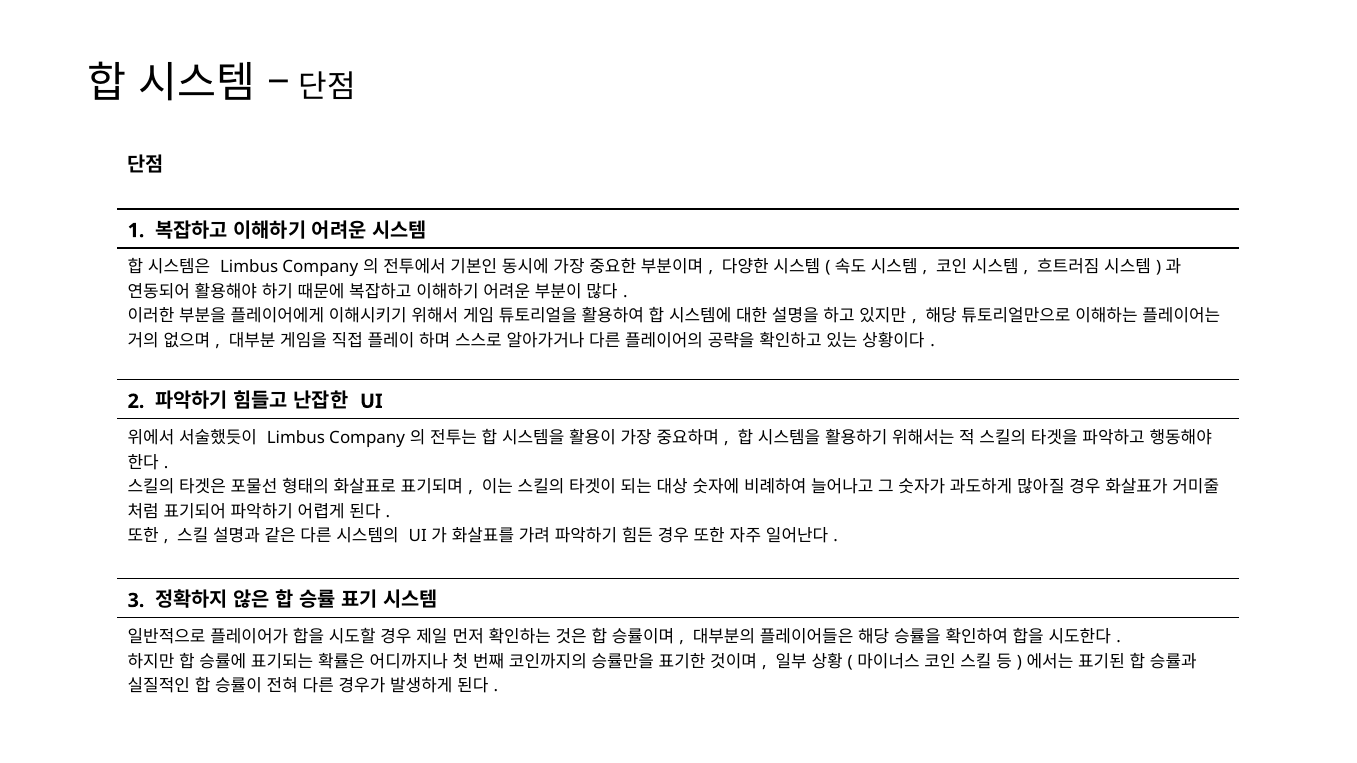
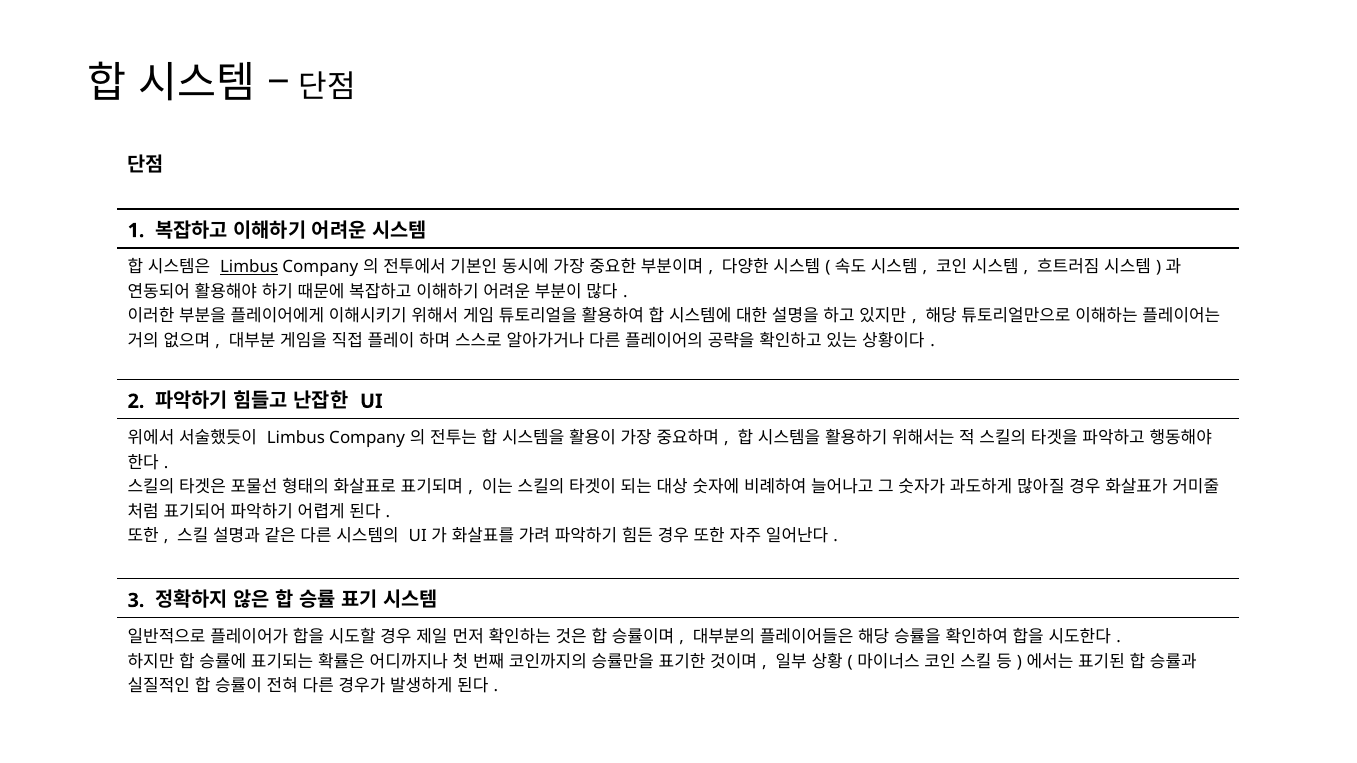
Limbus underline: none -> present (249, 267)
